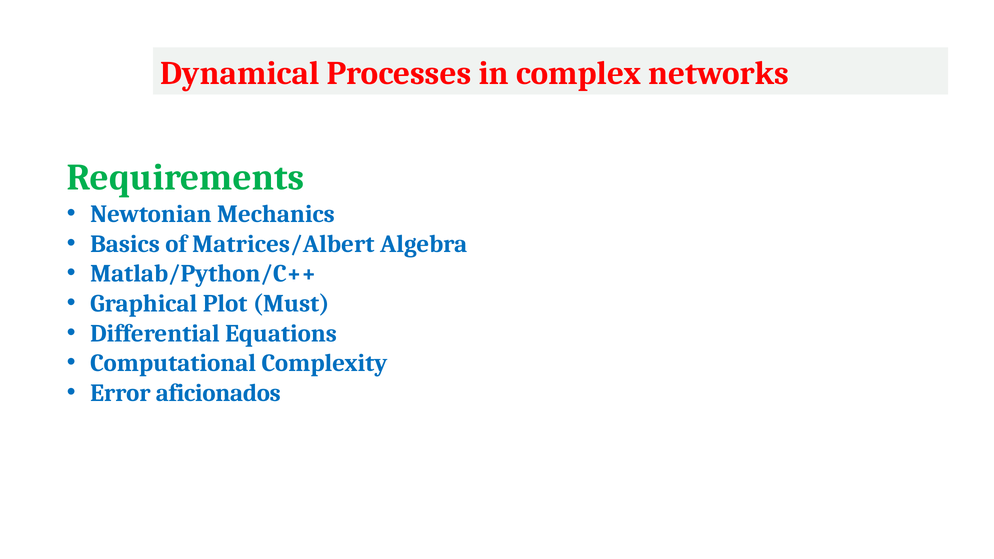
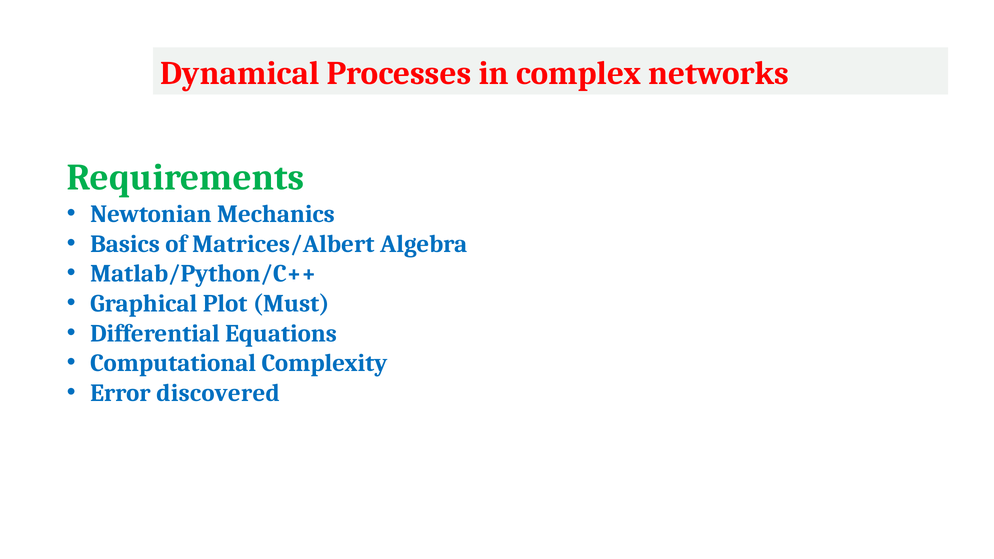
aficionados: aficionados -> discovered (218, 393)
